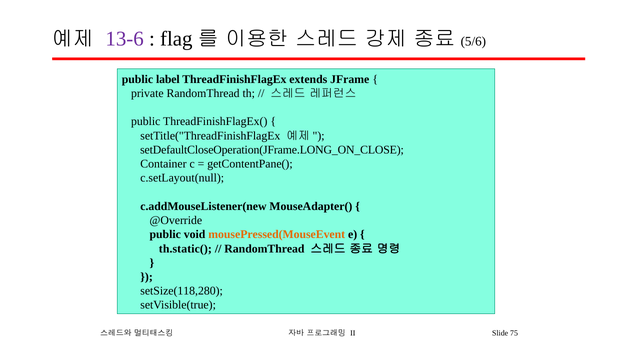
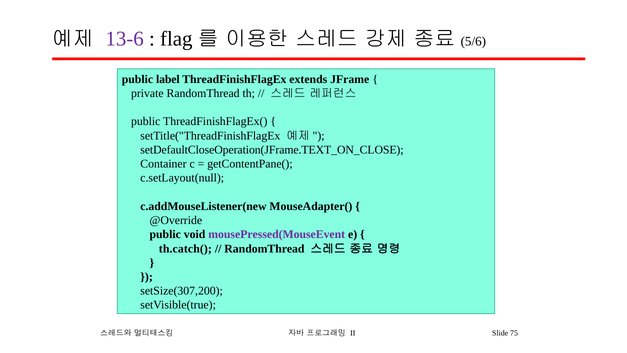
setDefaultCloseOperation(JFrame.LONG_ON_CLOSE: setDefaultCloseOperation(JFrame.LONG_ON_CLOSE -> setDefaultCloseOperation(JFrame.TEXT_ON_CLOSE (272, 150)
mousePressed(MouseEvent colour: orange -> purple (277, 234)
th.static(: th.static( -> th.catch( (185, 248)
setSize(118,280: setSize(118,280 -> setSize(307,200 (182, 291)
